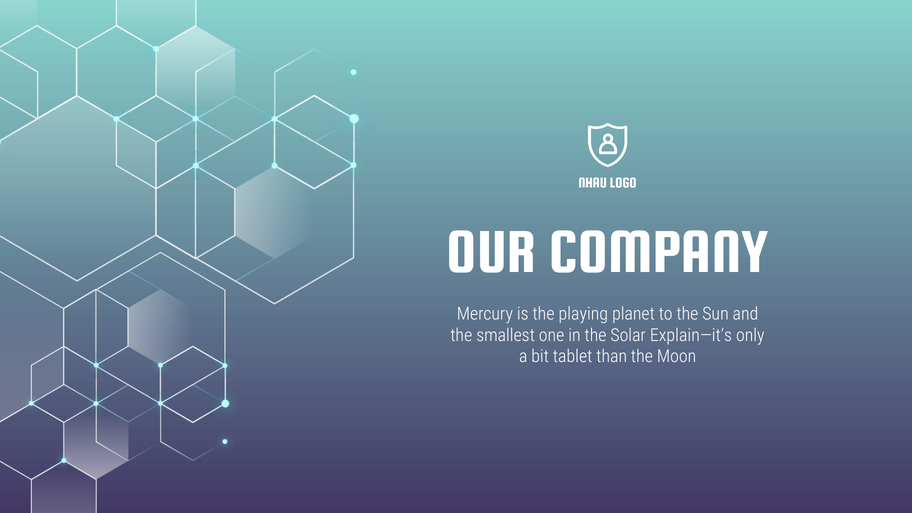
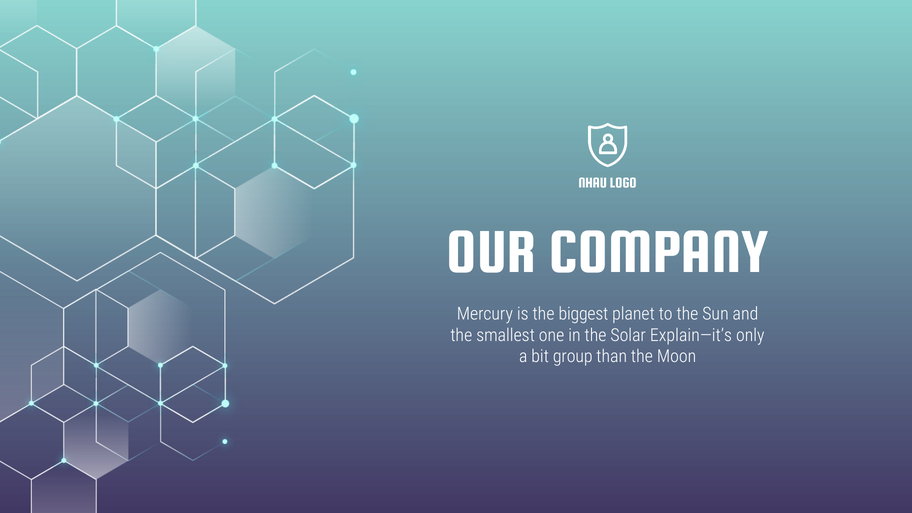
playing: playing -> biggest (583, 314)
tablet: tablet -> group (573, 357)
